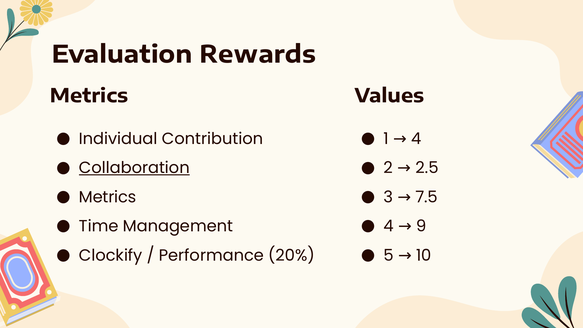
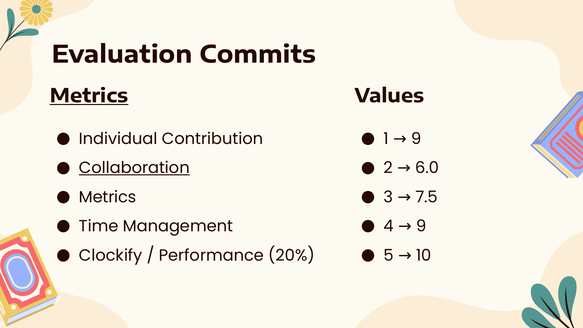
Rewards: Rewards -> Commits (258, 55)
Metrics underline: none -> present (89, 96)
1 4: 4 -> 9 (416, 139)
2.5: 2.5 -> 6.0 (427, 168)
